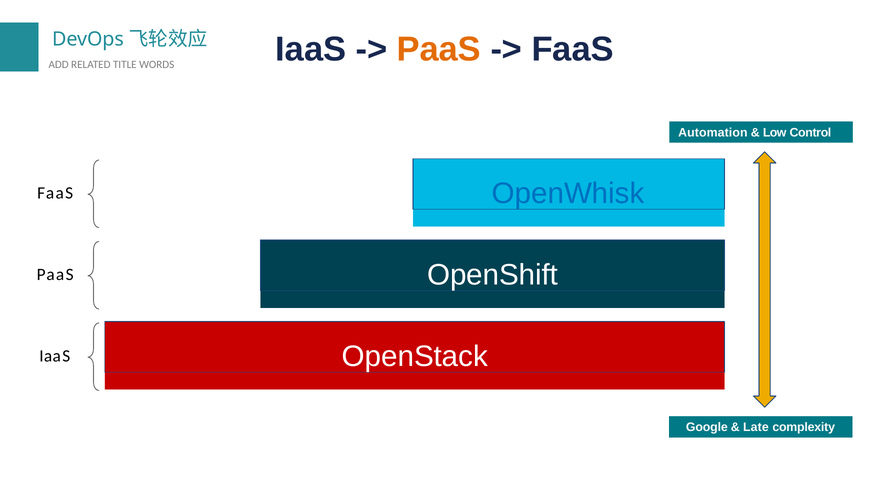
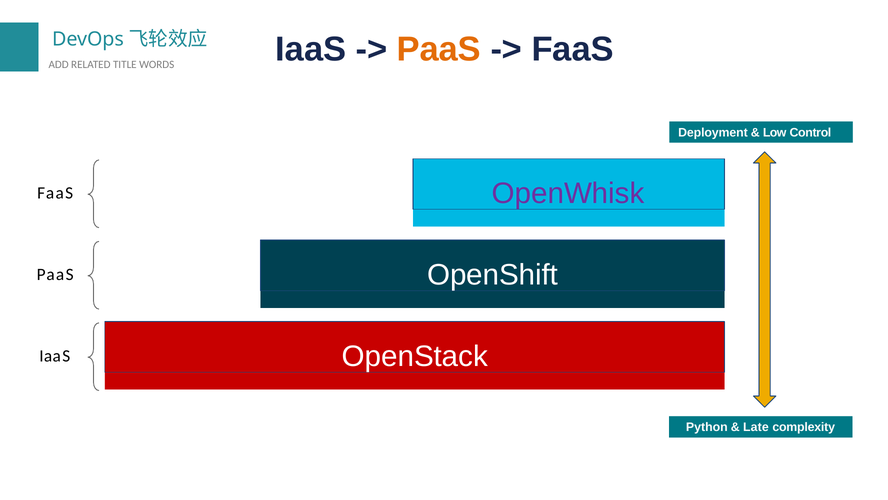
Automation: Automation -> Deployment (713, 132)
OpenWhisk colour: blue -> purple (568, 193)
Google: Google -> Python (707, 427)
